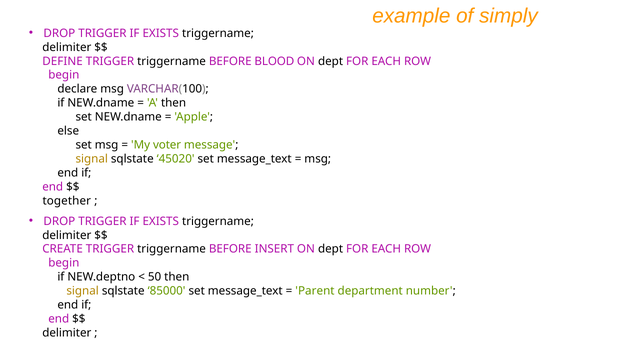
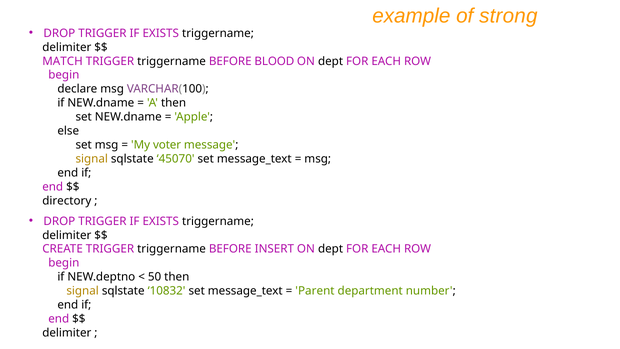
simply: simply -> strong (508, 16)
DEFINE: DEFINE -> MATCH (63, 61)
45020: 45020 -> 45070 (176, 159)
together: together -> directory (67, 201)
85000: 85000 -> 10832 (167, 291)
